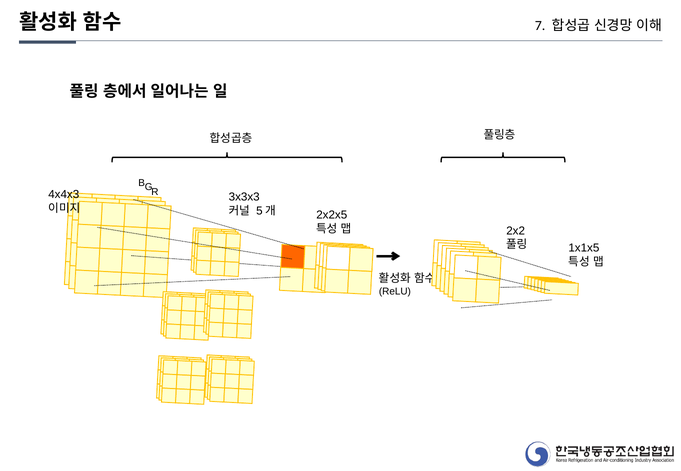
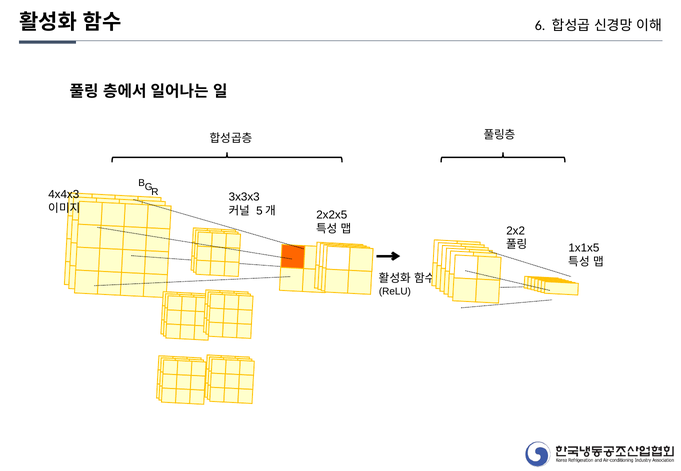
7: 7 -> 6 (540, 26)
